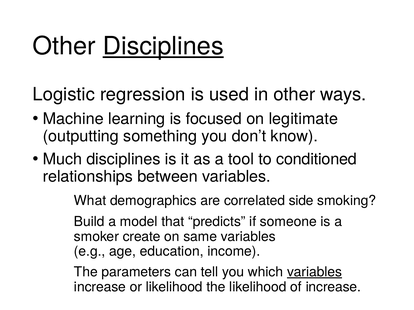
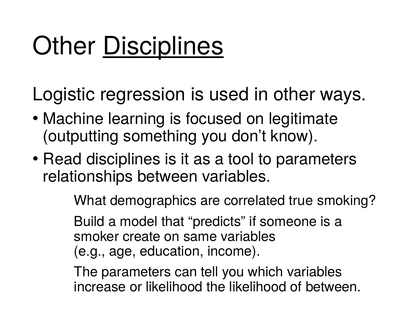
Much: Much -> Read (62, 160)
to conditioned: conditioned -> parameters (316, 160)
side: side -> true (301, 201)
variables underline: present -> none (315, 272)
of increase: increase -> between (333, 287)
